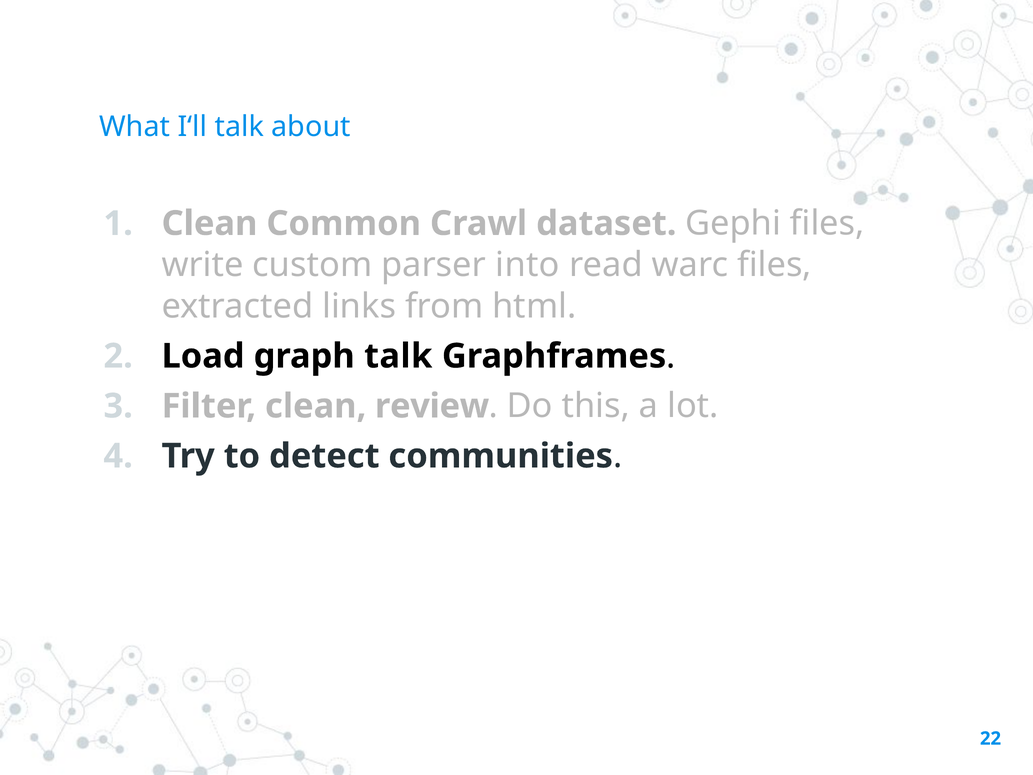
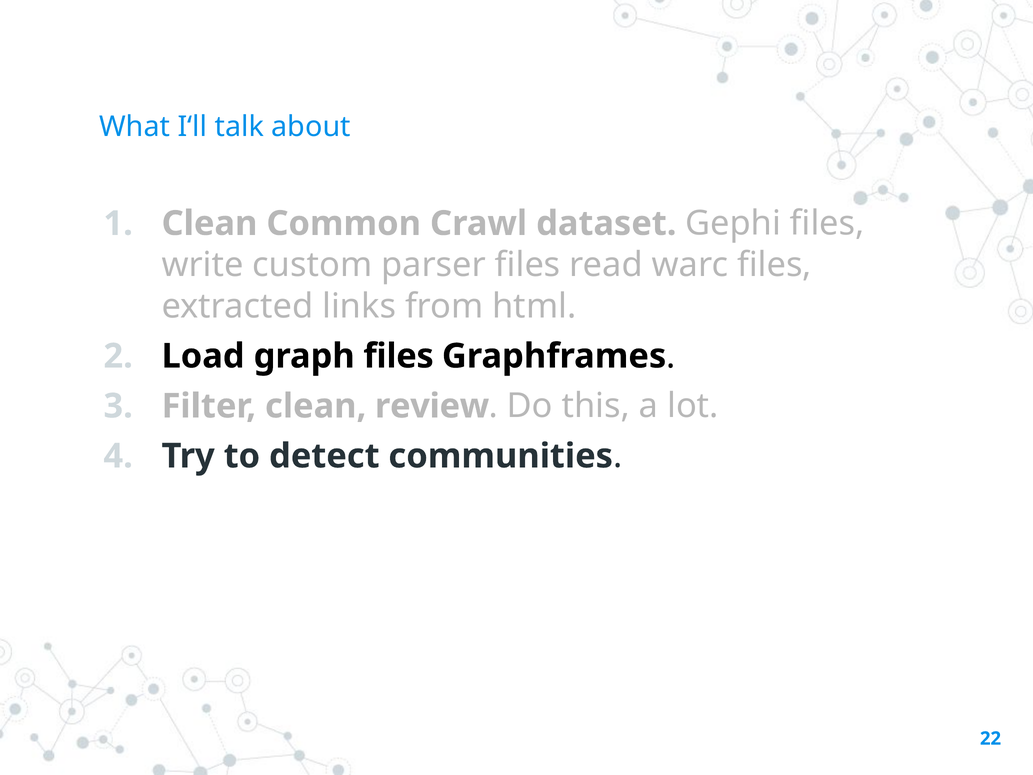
parser into: into -> files (528, 265)
graph talk: talk -> files (399, 356)
